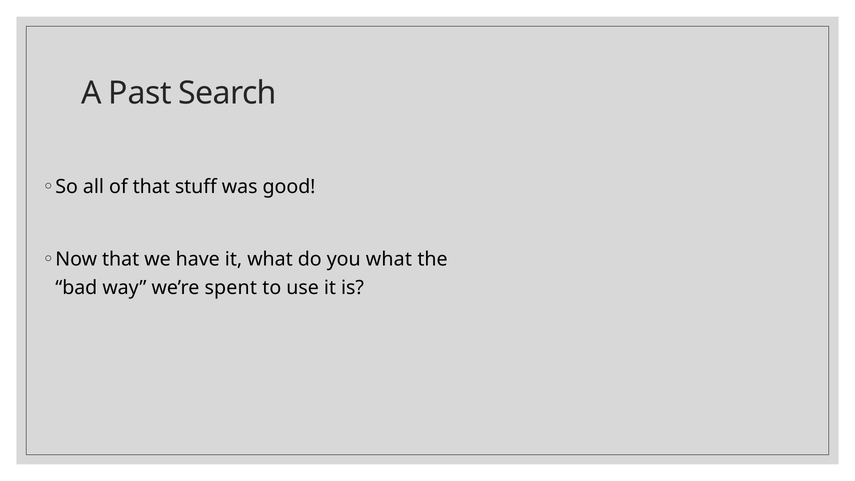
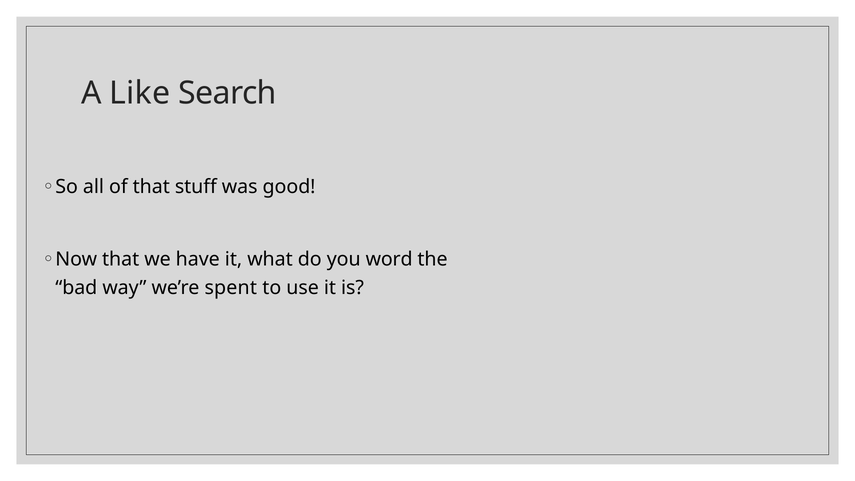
Past: Past -> Like (140, 93)
you what: what -> word (389, 259)
